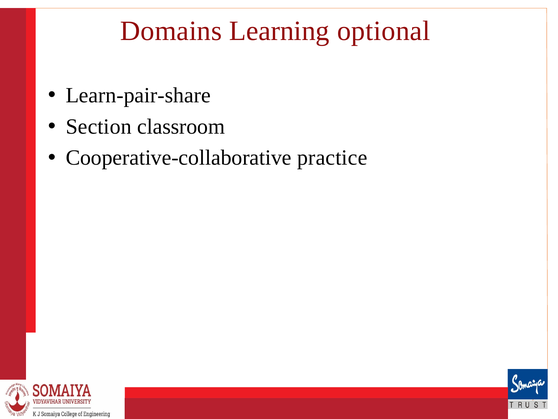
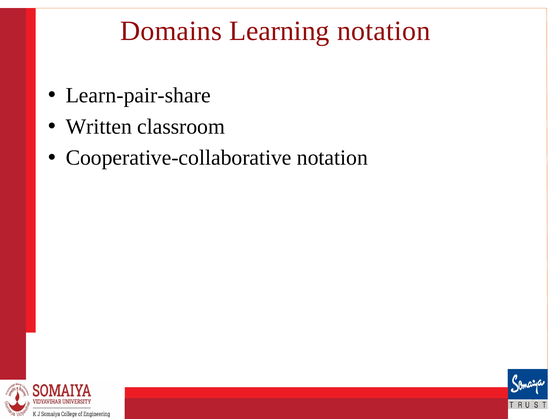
Learning optional: optional -> notation (384, 31)
Section: Section -> Written (99, 126)
Cooperative-collaborative practice: practice -> notation (332, 158)
